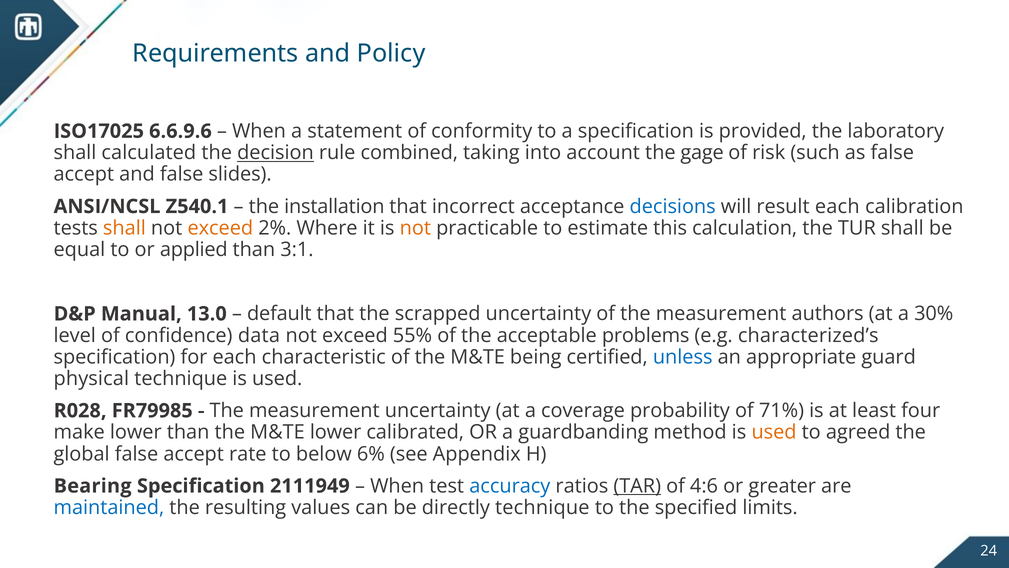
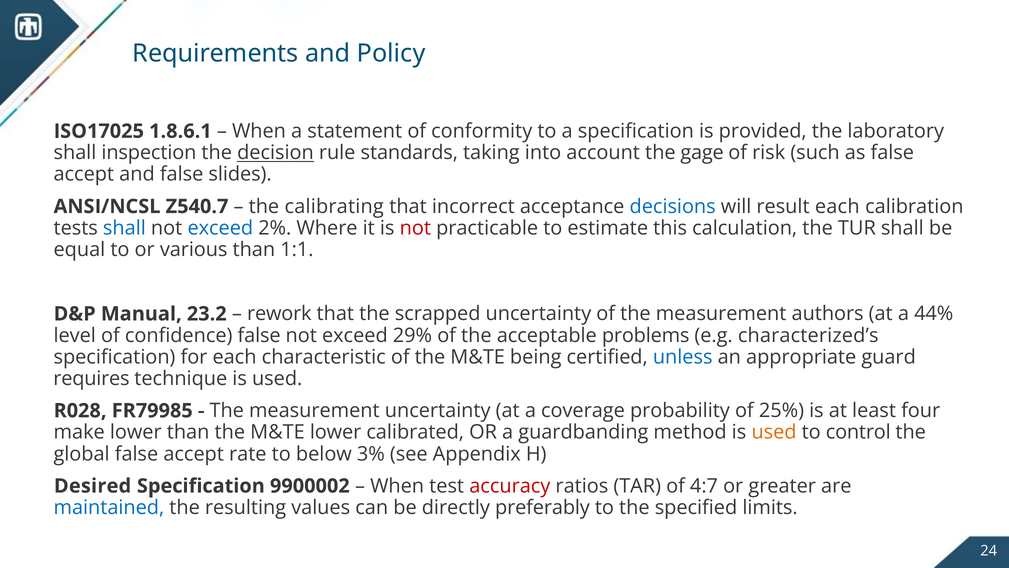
6.6.9.6: 6.6.9.6 -> 1.8.6.1 (180, 131)
calculated: calculated -> inspection (149, 153)
combined: combined -> standards (409, 153)
Z540.1: Z540.1 -> Z540.7 (197, 206)
installation: installation -> calibrating (334, 206)
shall colour: orange -> blue (124, 228)
exceed colour: orange -> blue (220, 228)
not colour: orange -> red (415, 228)
applied: applied -> various (194, 249)
3:1: 3:1 -> 1:1 (297, 249)
13.0: 13.0 -> 23.2 (207, 314)
default: default -> rework (279, 314)
30%: 30% -> 44% (934, 314)
confidence data: data -> false (259, 335)
55%: 55% -> 29% (412, 335)
physical: physical -> requires (91, 378)
71%: 71% -> 25% (781, 410)
agreed: agreed -> control (858, 432)
6%: 6% -> 3% (371, 454)
Bearing: Bearing -> Desired (93, 486)
2111949: 2111949 -> 9900002 (310, 486)
accuracy colour: blue -> red (510, 486)
TAR underline: present -> none (637, 486)
4:6: 4:6 -> 4:7 (704, 486)
directly technique: technique -> preferably (542, 507)
